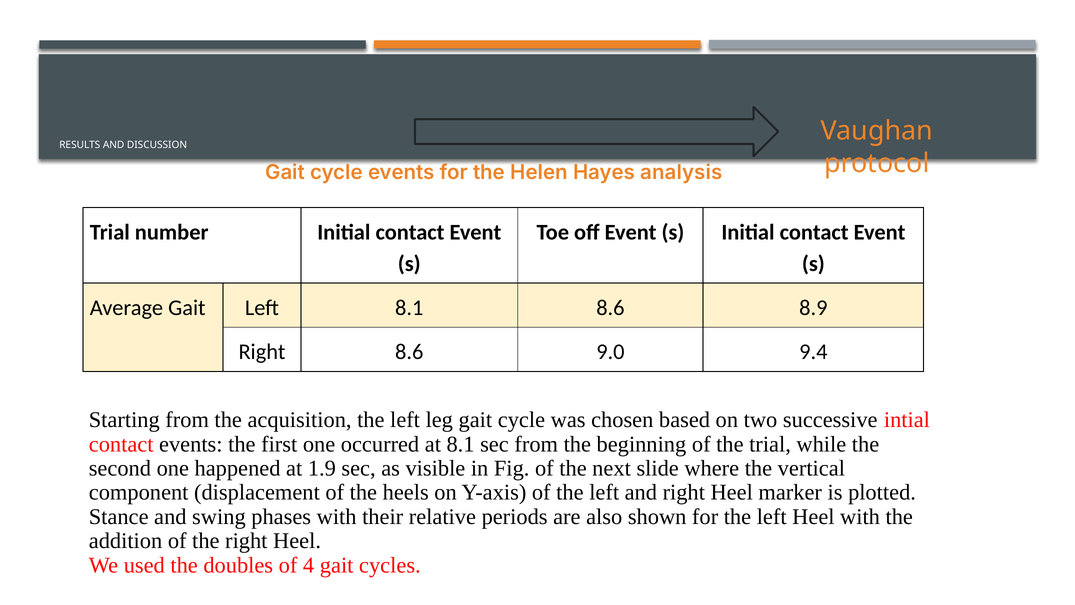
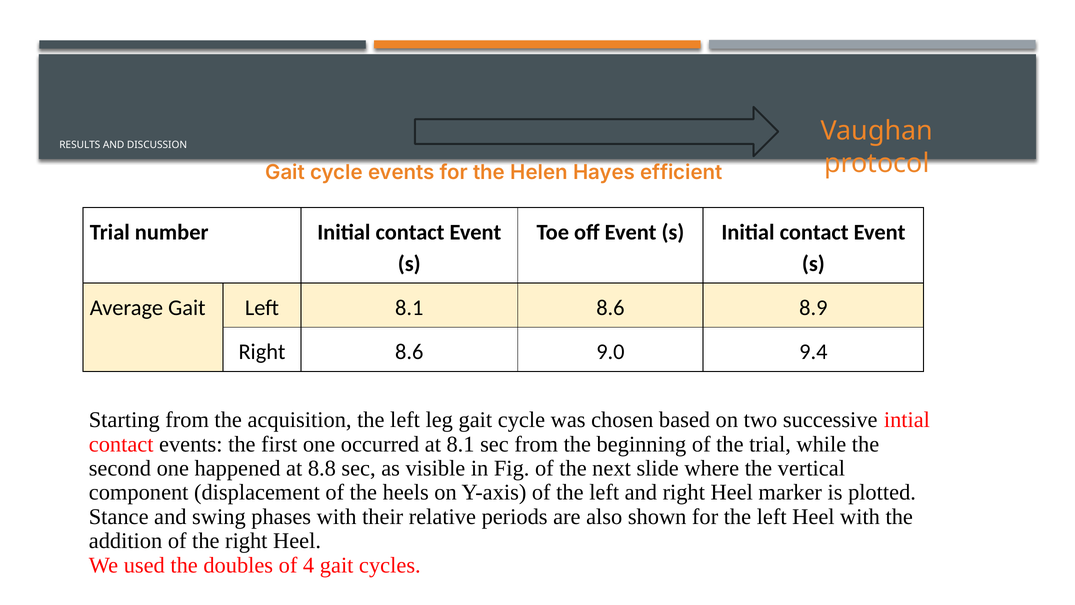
analysis: analysis -> efficient (681, 173)
1.9: 1.9 -> 8.8 (322, 468)
